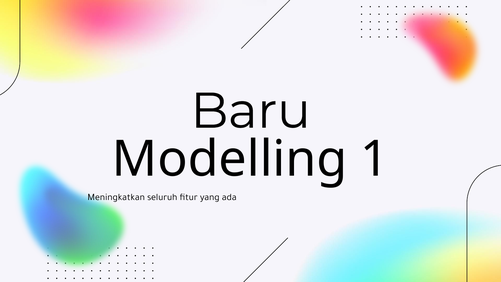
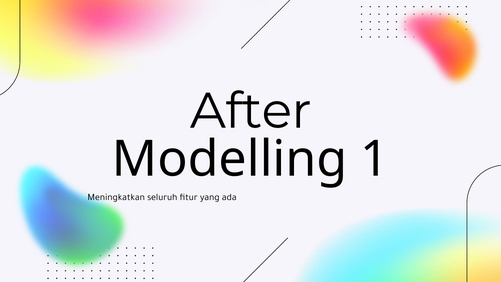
Baru: Baru -> After (251, 111)
